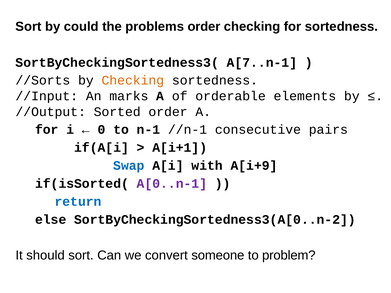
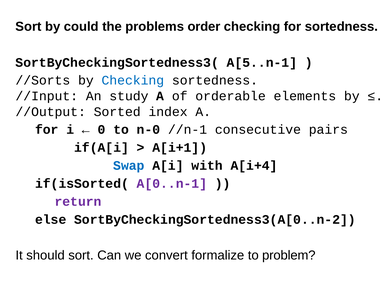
A[7..n-1: A[7..n-1 -> A[5..n-1 (262, 63)
Checking colour: orange -> blue (133, 81)
marks: marks -> study (129, 96)
Sorted order: order -> index (168, 112)
n-1: n-1 -> n-0 (148, 130)
A[i+9: A[i+9 -> A[i+4 (254, 166)
return colour: blue -> purple (78, 202)
someone: someone -> formalize (218, 256)
